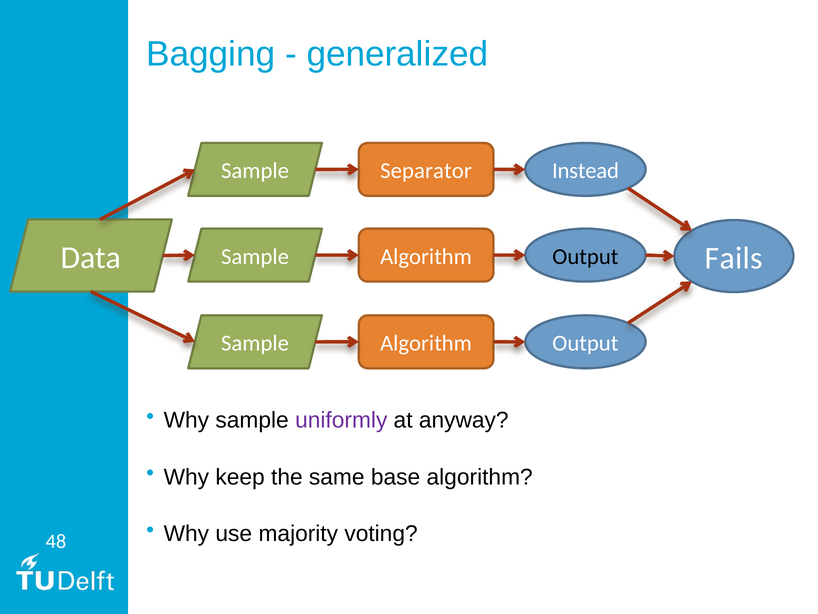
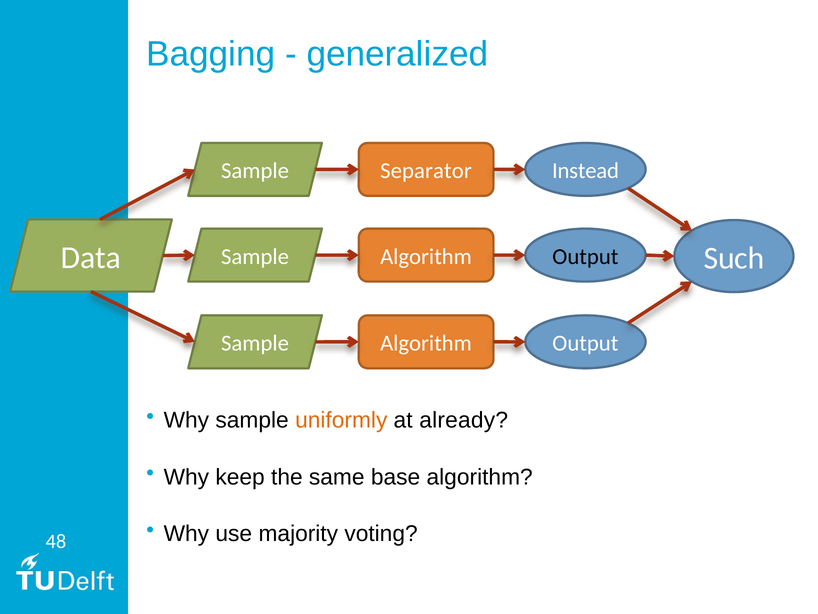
Fails: Fails -> Such (734, 258)
uniformly colour: purple -> orange (341, 420)
anyway: anyway -> already (464, 420)
